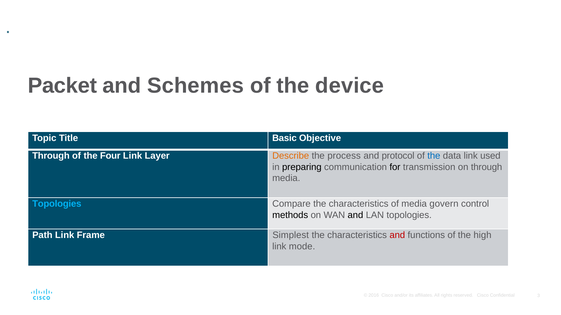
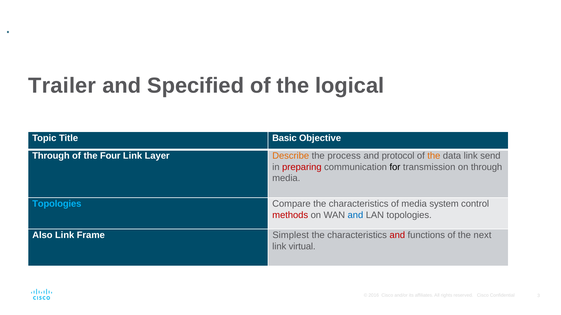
Packet: Packet -> Trailer (62, 86)
Schemes: Schemes -> Specified (196, 86)
device: device -> logical (350, 86)
the colour: blue -> orange (434, 156)
used: used -> send (490, 156)
preparing colour: black -> red (302, 167)
govern: govern -> system (444, 204)
methods colour: black -> red (290, 215)
and colour: black -> blue (355, 215)
Path: Path -> Also (42, 236)
high: high -> next (483, 236)
mode: mode -> virtual (302, 247)
